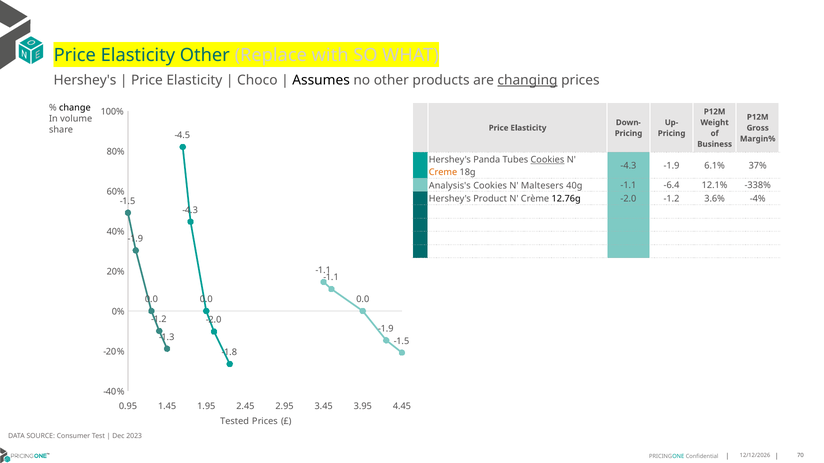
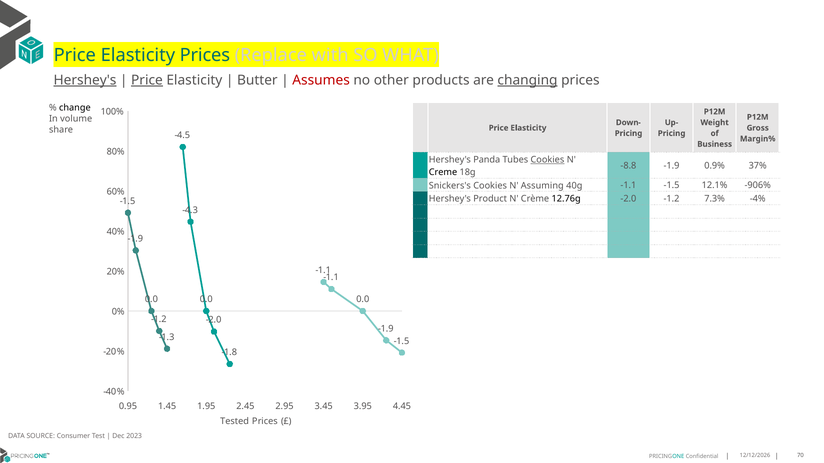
Elasticity Other: Other -> Prices (205, 55)
Hershey's underline: none -> present (85, 80)
Price underline: none -> present (147, 80)
Choco: Choco -> Butter (257, 80)
Assumes colour: black -> red (321, 80)
-4.3: -4.3 -> -8.8 (628, 166)
6.1%: 6.1% -> 0.9% (715, 166)
Creme colour: orange -> black (443, 173)
Analysis's: Analysis's -> Snickers's (450, 186)
Maltesers: Maltesers -> Assuming (542, 186)
-1.1 -6.4: -6.4 -> -1.5 (671, 186)
-338%: -338% -> -906% (758, 186)
3.6%: 3.6% -> 7.3% (715, 199)
